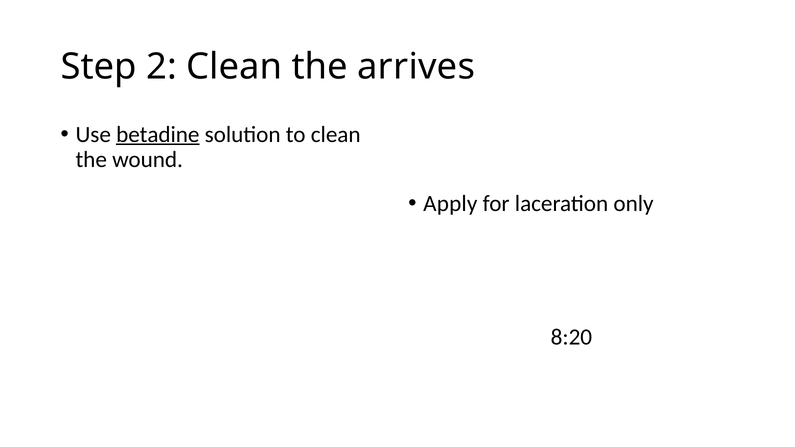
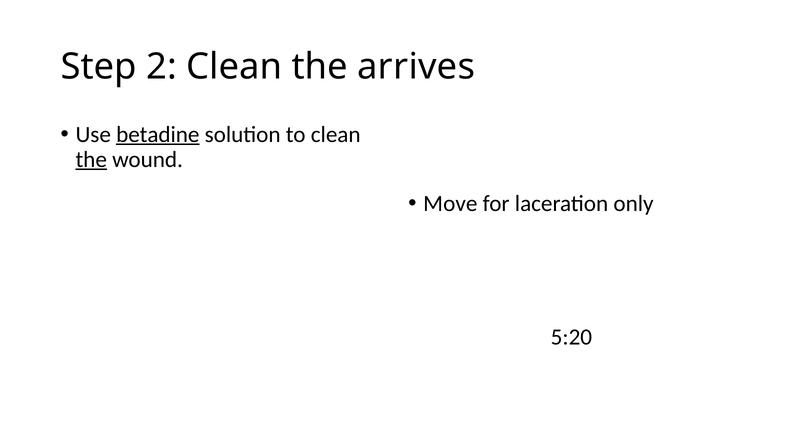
the underline: none -> present (91, 159)
Apply: Apply -> Move (450, 204)
8:20: 8:20 -> 5:20 (571, 337)
